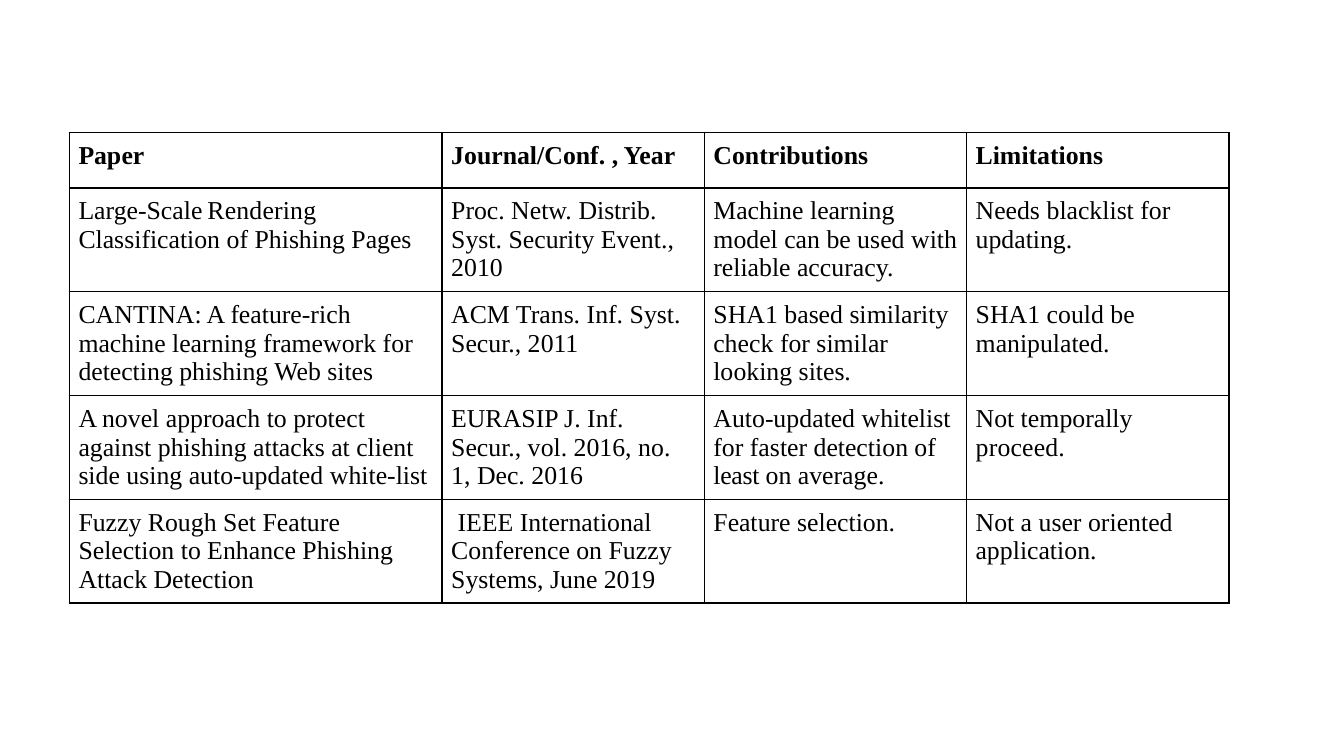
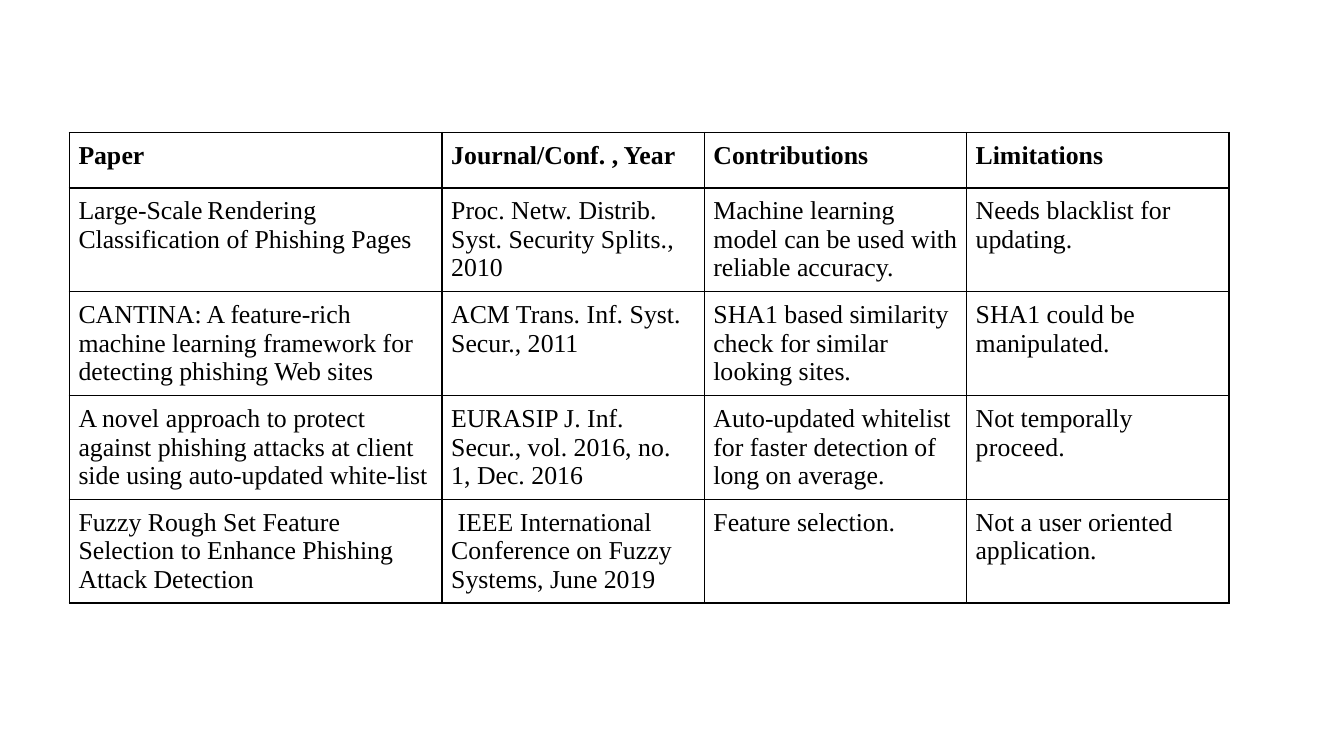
Event: Event -> Splits (637, 240)
least: least -> long (736, 476)
